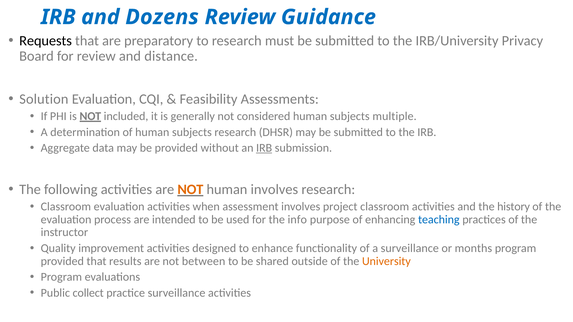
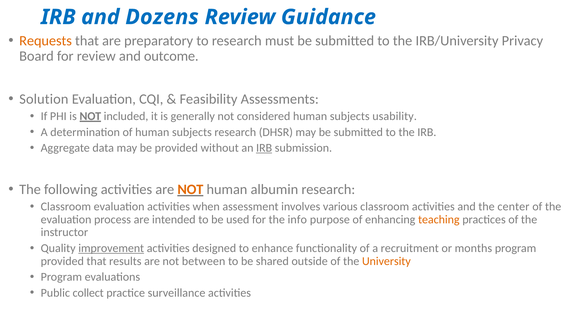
Requests colour: black -> orange (46, 41)
distance: distance -> outcome (171, 56)
multiple: multiple -> usability (395, 116)
human involves: involves -> albumin (274, 190)
project: project -> various (340, 207)
history: history -> center (513, 207)
teaching colour: blue -> orange (439, 220)
improvement underline: none -> present (111, 248)
a surveillance: surveillance -> recruitment (410, 248)
